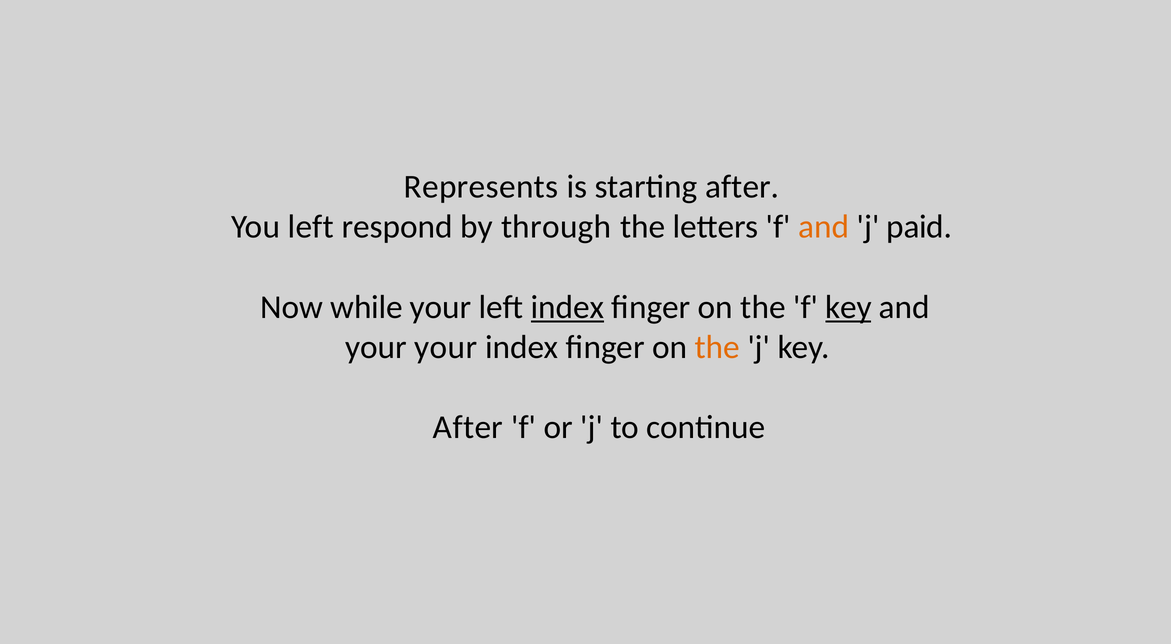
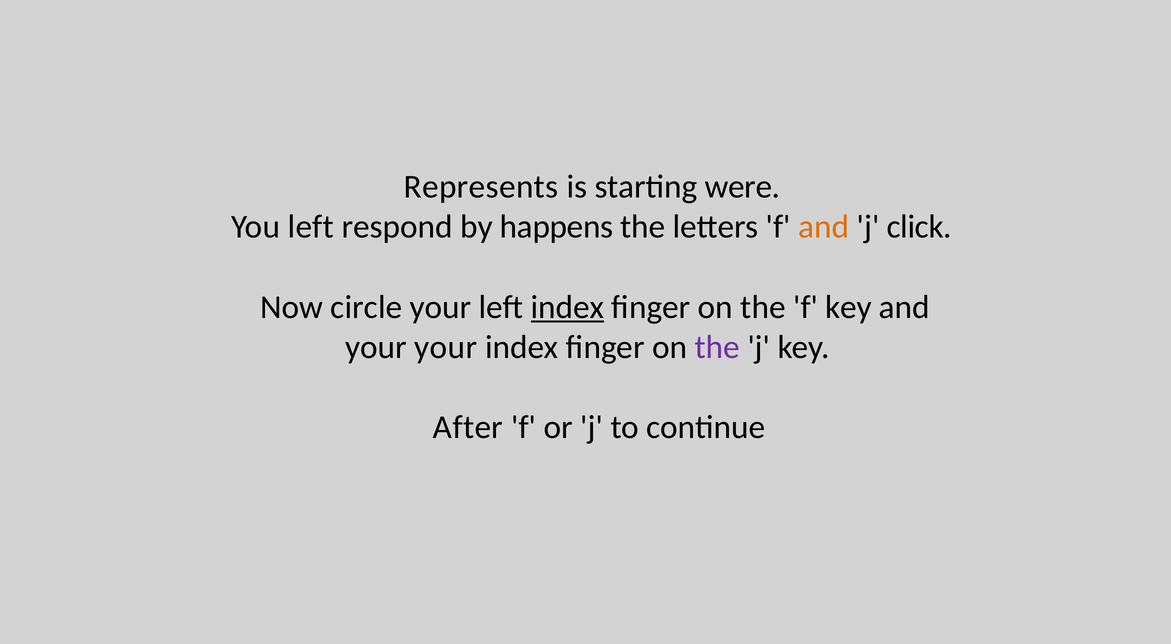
starting after: after -> were (742, 187)
through: through -> happens (557, 227)
paid: paid -> click (919, 227)
while: while -> circle (366, 307)
key underline: present -> none (849, 307)
the colour: orange -> purple (717, 347)
